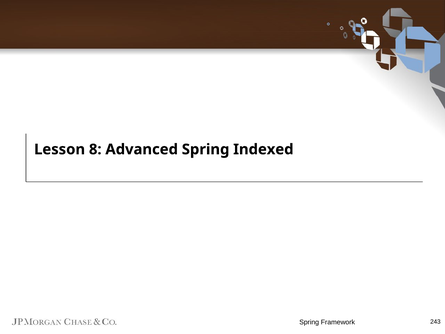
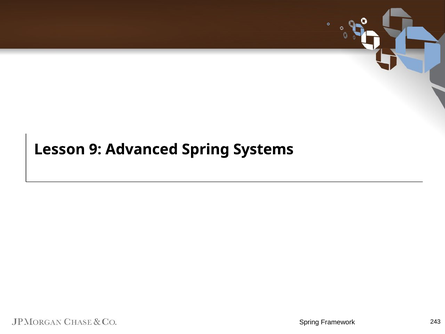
8: 8 -> 9 (95, 149)
Indexed: Indexed -> Systems (263, 149)
